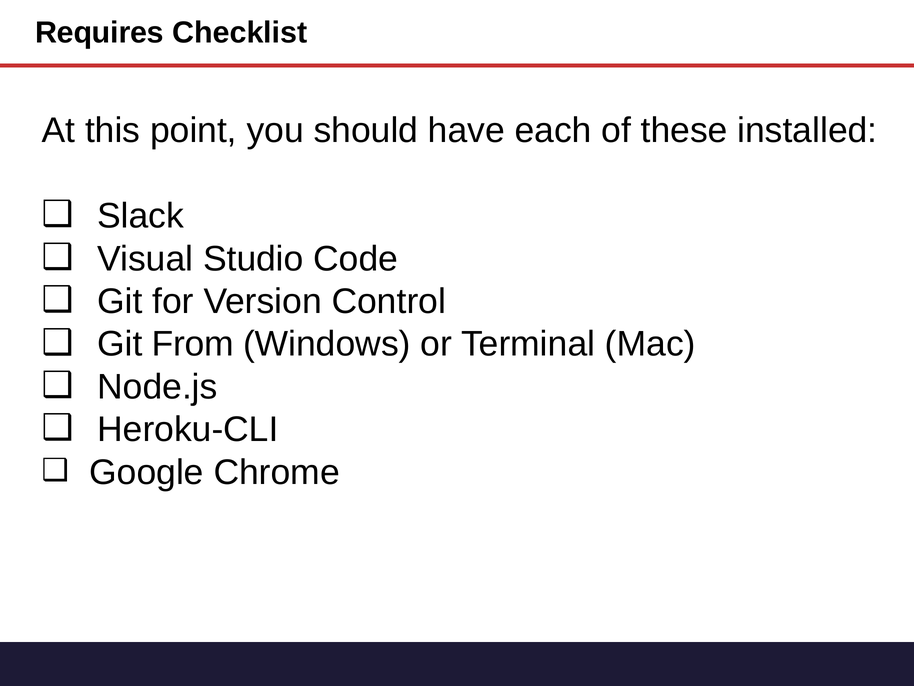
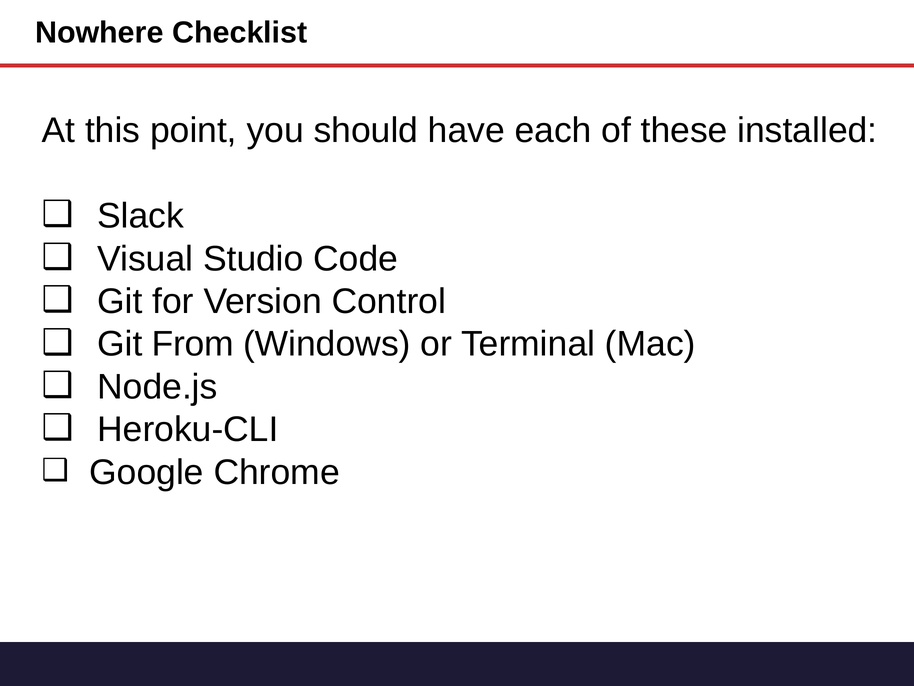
Requires: Requires -> Nowhere (99, 32)
